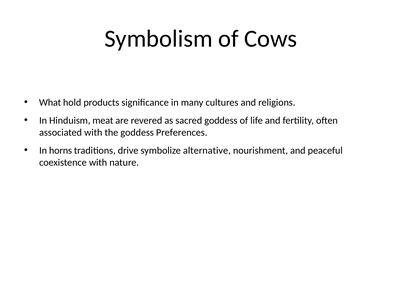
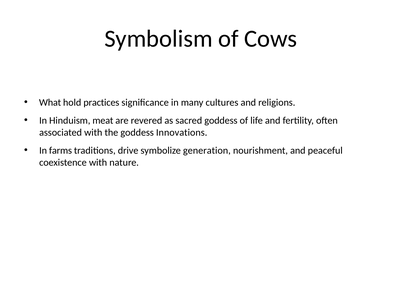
products: products -> practices (101, 103)
Preferences: Preferences -> Innovations (182, 133)
horns: horns -> farms (61, 151)
alternative: alternative -> generation (207, 151)
